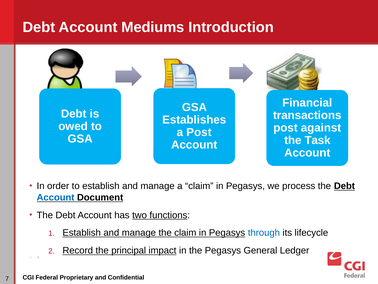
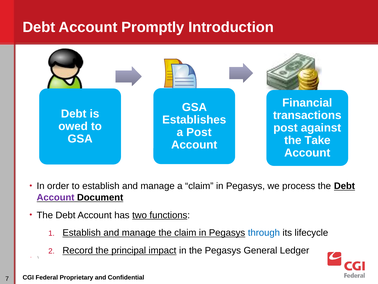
Mediums: Mediums -> Promptly (153, 27)
Task: Task -> Take (318, 140)
Account colour: blue -> purple (56, 197)
